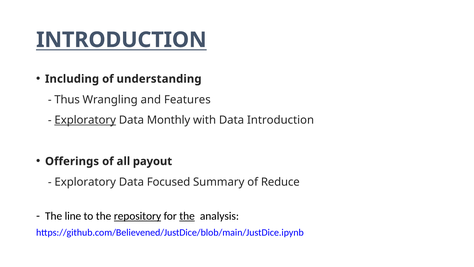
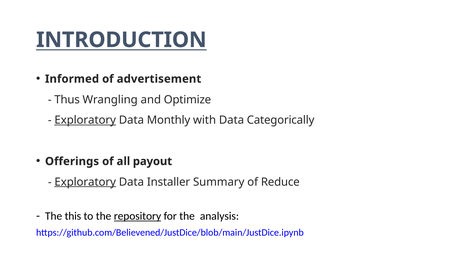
Including: Including -> Informed (72, 79)
understanding: understanding -> advertisement (159, 79)
Features: Features -> Optimize (187, 100)
Data Introduction: Introduction -> Categorically (281, 120)
Exploratory underline: none -> present (85, 182)
Focused: Focused -> Installer (169, 182)
line: line -> this (73, 216)
the underline: present -> none (187, 216)
